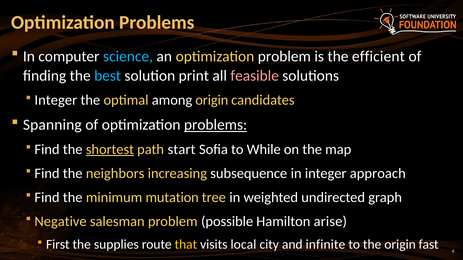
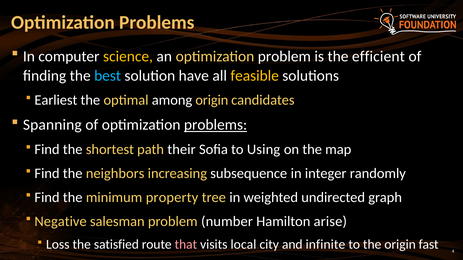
science colour: light blue -> yellow (128, 56)
print: print -> have (194, 76)
feasible colour: pink -> yellow (255, 76)
Integer: Integer -> Earliest (56, 100)
shortest underline: present -> none (110, 150)
start: start -> their (182, 150)
While: While -> Using (264, 150)
approach: approach -> randomly (378, 174)
mutation: mutation -> property (172, 198)
possible: possible -> number (227, 222)
First: First -> Loss (58, 245)
supplies: supplies -> satisfied (116, 245)
that colour: yellow -> pink (186, 245)
